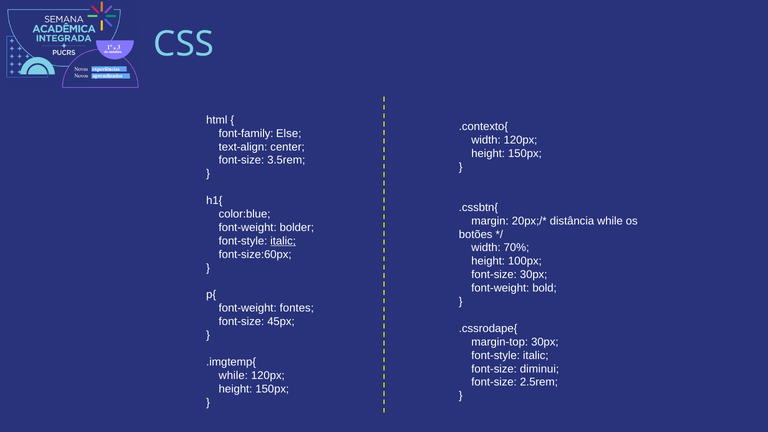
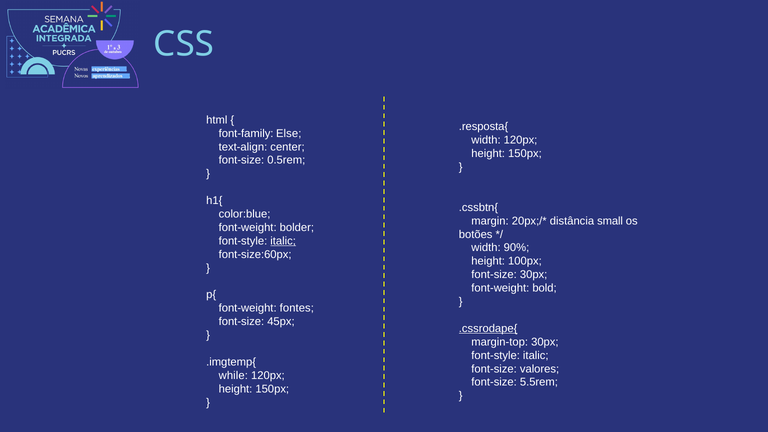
.contexto{: .contexto{ -> .resposta{ (483, 127)
3.5rem: 3.5rem -> 0.5rem (286, 160)
distância while: while -> small (610, 221)
70%: 70% -> 90% (517, 248)
.cssrodape{ underline: none -> present (488, 328)
diminui: diminui -> valores (540, 369)
2.5rem: 2.5rem -> 5.5rem (539, 382)
